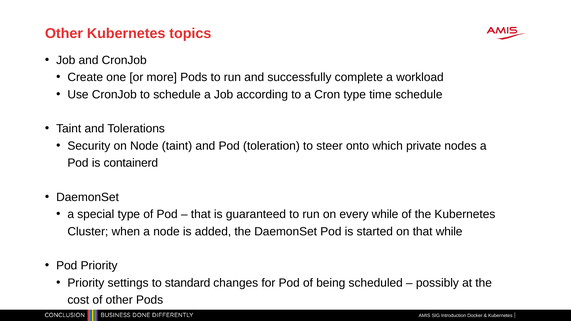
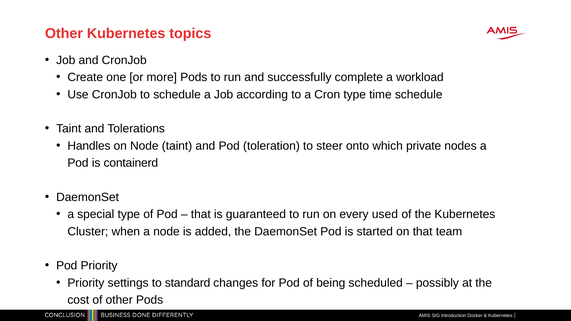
Security: Security -> Handles (89, 146)
every while: while -> used (385, 214)
that while: while -> team (449, 232)
